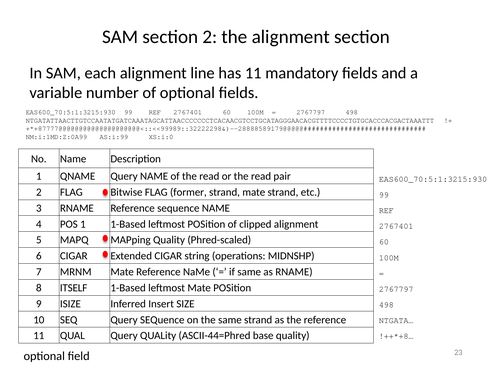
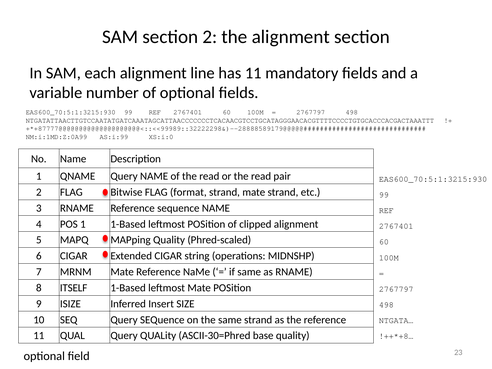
former: former -> format (188, 192)
ASCII-44=Phred: ASCII-44=Phred -> ASCII-30=Phred (215, 336)
